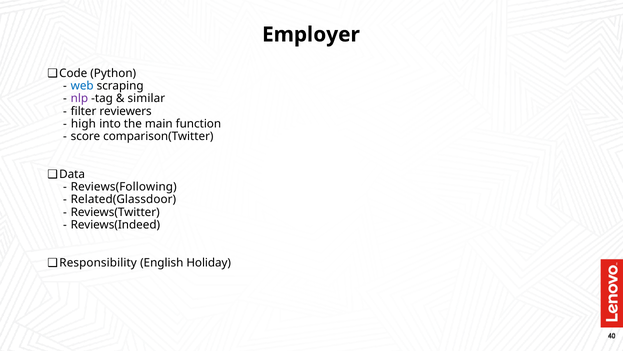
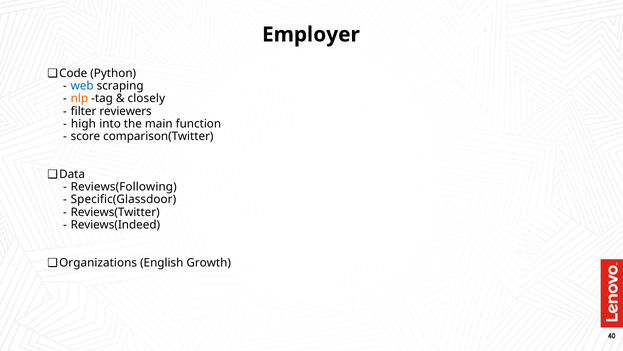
nlp colour: purple -> orange (79, 98)
similar: similar -> closely (146, 98)
Related(Glassdoor: Related(Glassdoor -> Specific(Glassdoor (123, 199)
Responsibility: Responsibility -> Organizations (98, 262)
Holiday: Holiday -> Growth (209, 262)
